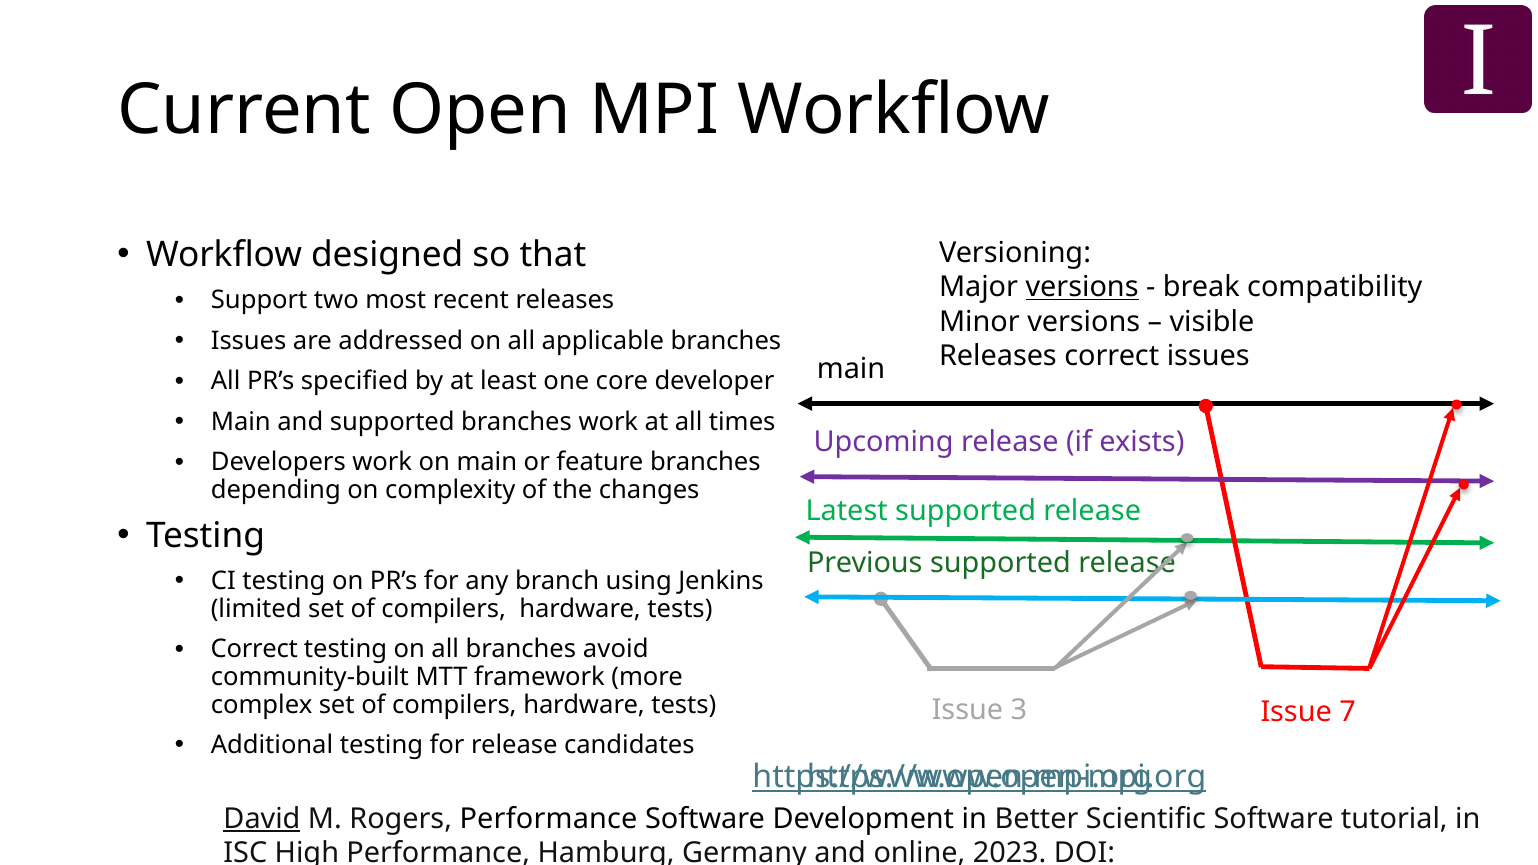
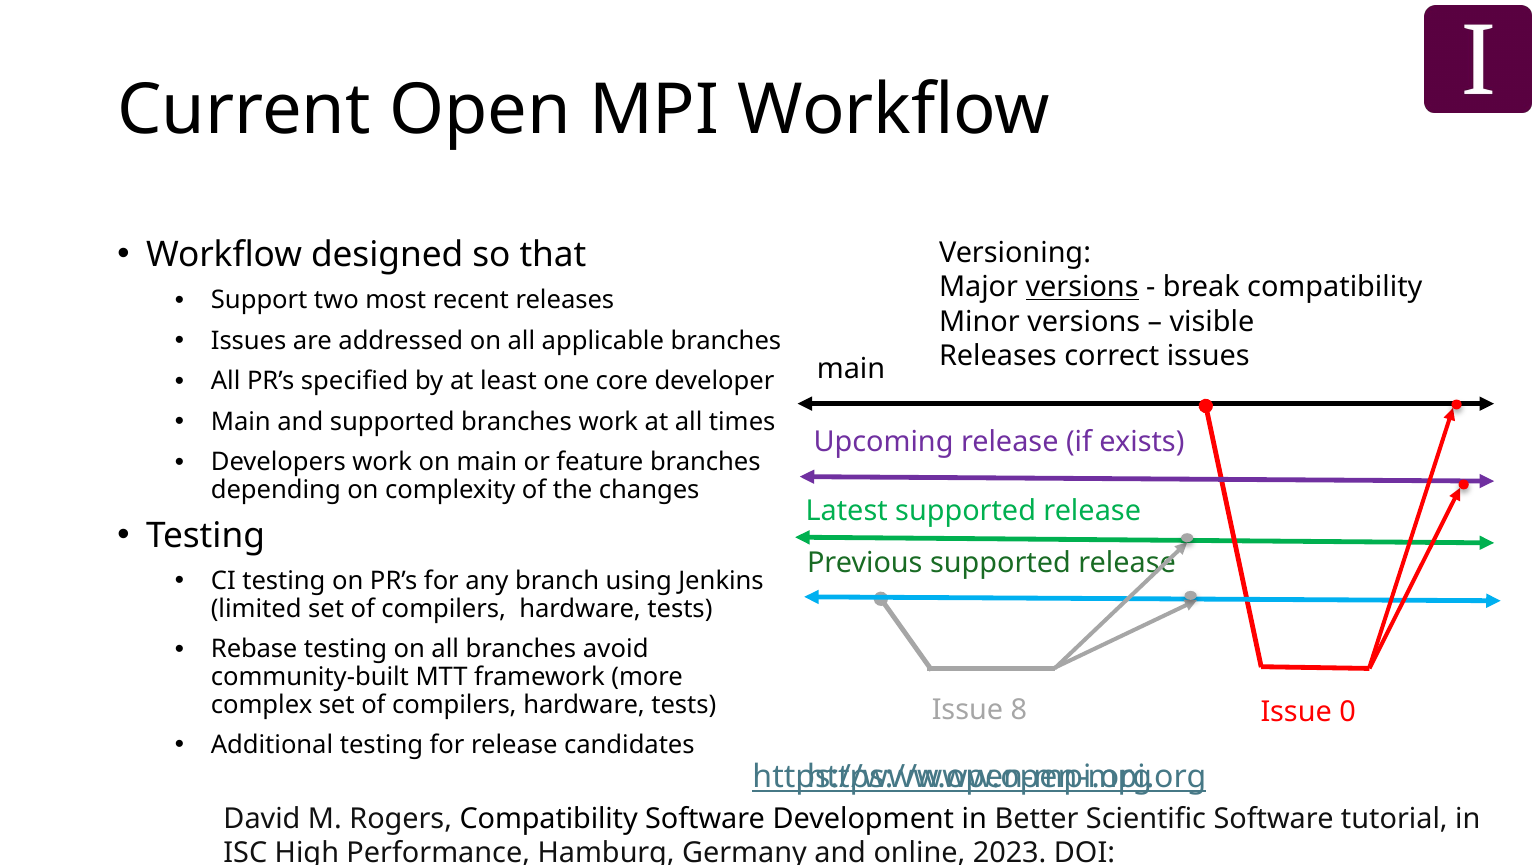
Correct: Correct -> Rebase (254, 650)
3: 3 -> 8 (1019, 710)
7: 7 -> 0 (1348, 713)
David underline: present -> none (262, 819)
Rogers Performance: Performance -> Compatibility (549, 819)
